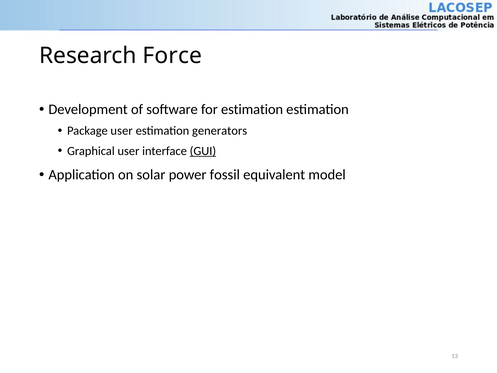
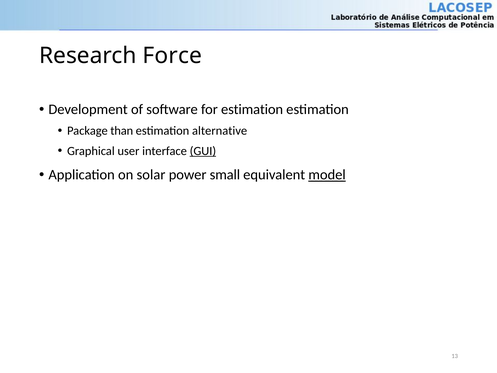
Package user: user -> than (122, 131)
generators: generators -> alternative (220, 131)
fossil: fossil -> small (225, 175)
model underline: none -> present (327, 175)
